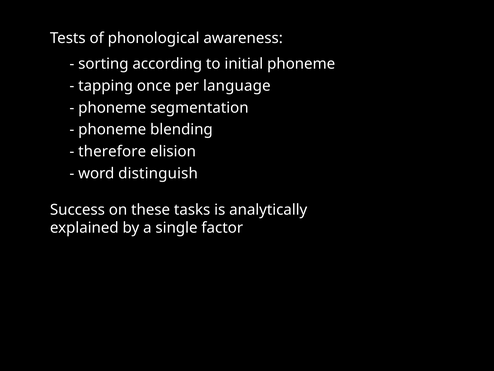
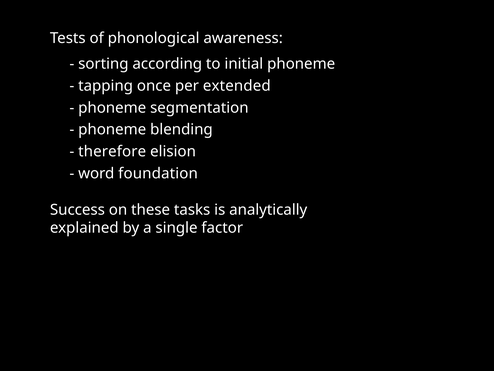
language: language -> extended (237, 86)
distinguish: distinguish -> foundation (158, 173)
